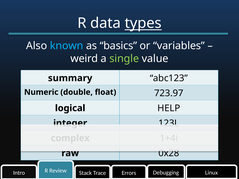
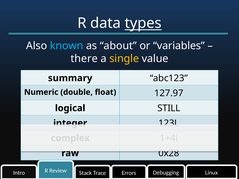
basics: basics -> about (118, 46)
weird: weird -> there (84, 59)
single colour: light green -> yellow (124, 59)
723.97: 723.97 -> 127.97 (169, 93)
HELP: HELP -> STILL (169, 108)
